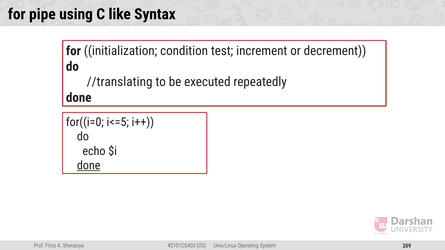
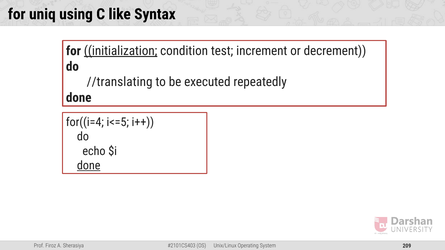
pipe: pipe -> uniq (42, 14)
initialization underline: none -> present (121, 51)
for((i=0: for((i=0 -> for((i=4 (85, 122)
